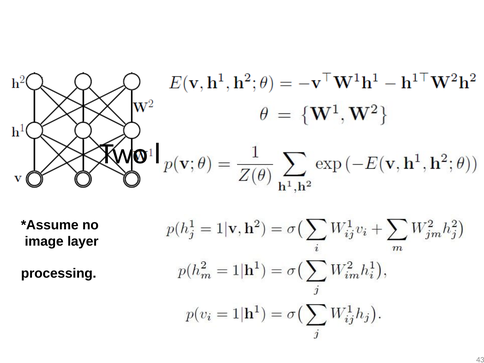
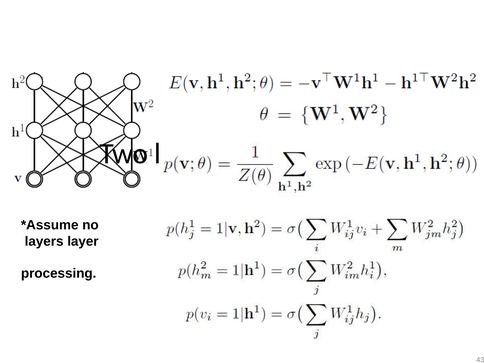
image: image -> layers (44, 241)
